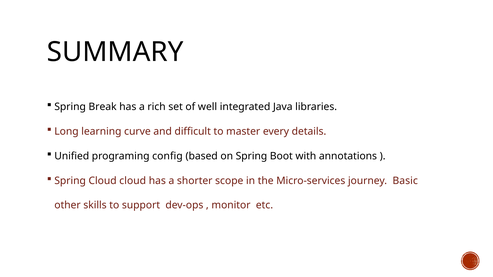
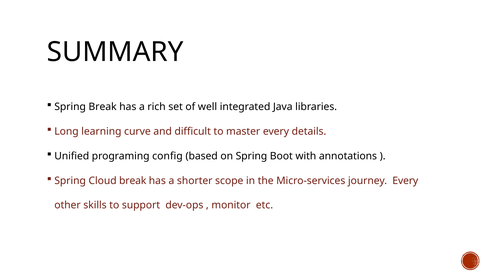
Cloud cloud: cloud -> break (133, 181)
journey Basic: Basic -> Every (405, 181)
